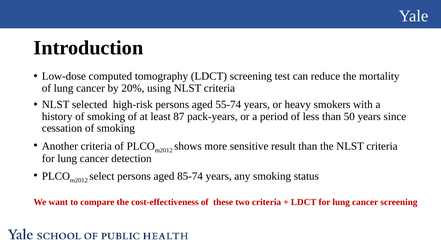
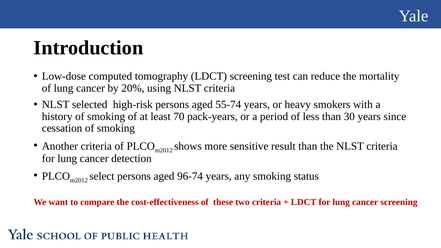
87: 87 -> 70 (179, 116)
50: 50 -> 30 (349, 116)
85-74: 85-74 -> 96-74 (190, 176)
